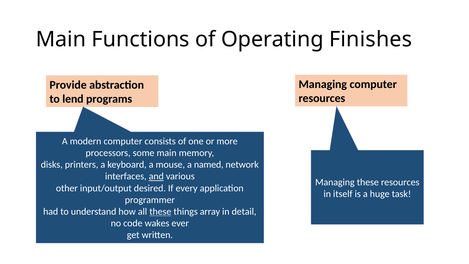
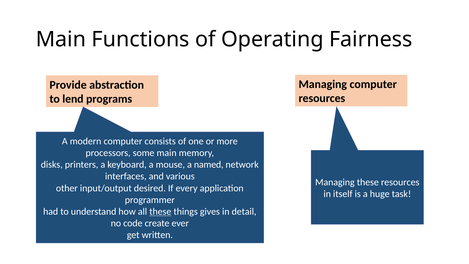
Finishes: Finishes -> Fairness (371, 39)
and underline: present -> none (156, 176)
array: array -> gives (210, 211)
wakes: wakes -> create (157, 223)
